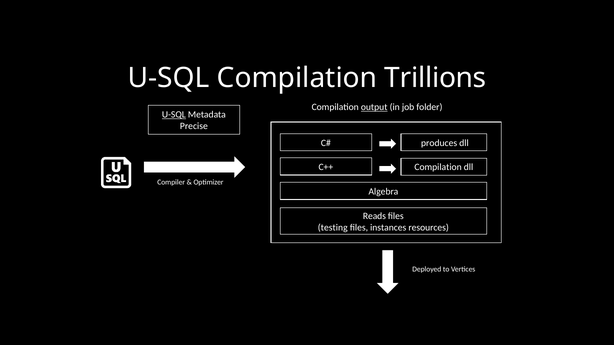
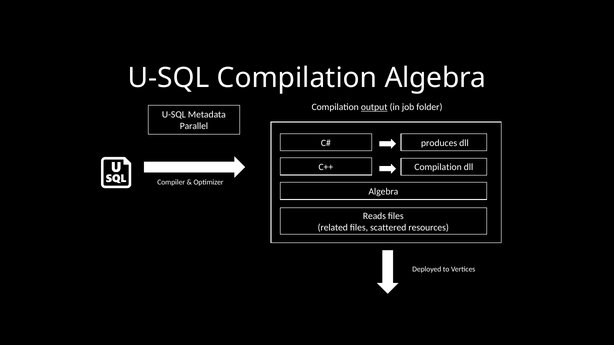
Compilation Trillions: Trillions -> Algebra (435, 78)
U-SQL underline: present -> none (174, 115)
Precise: Precise -> Parallel (194, 126)
testing: testing -> related (333, 228)
instances: instances -> scattered (388, 228)
